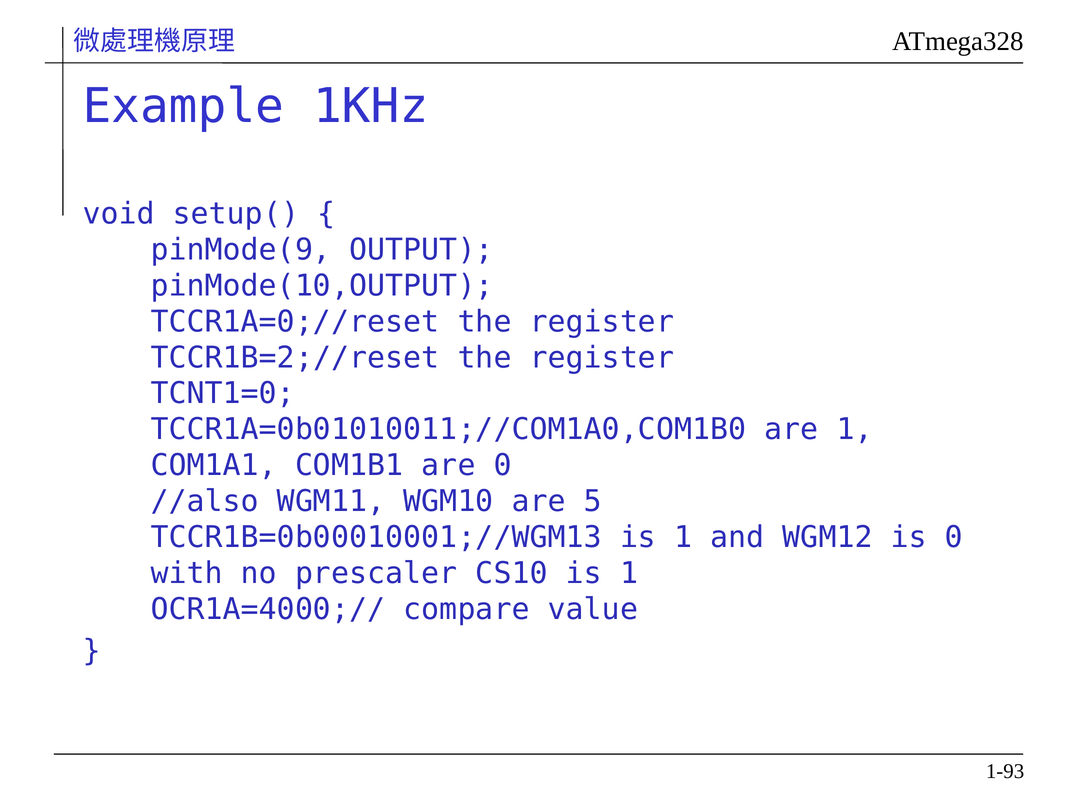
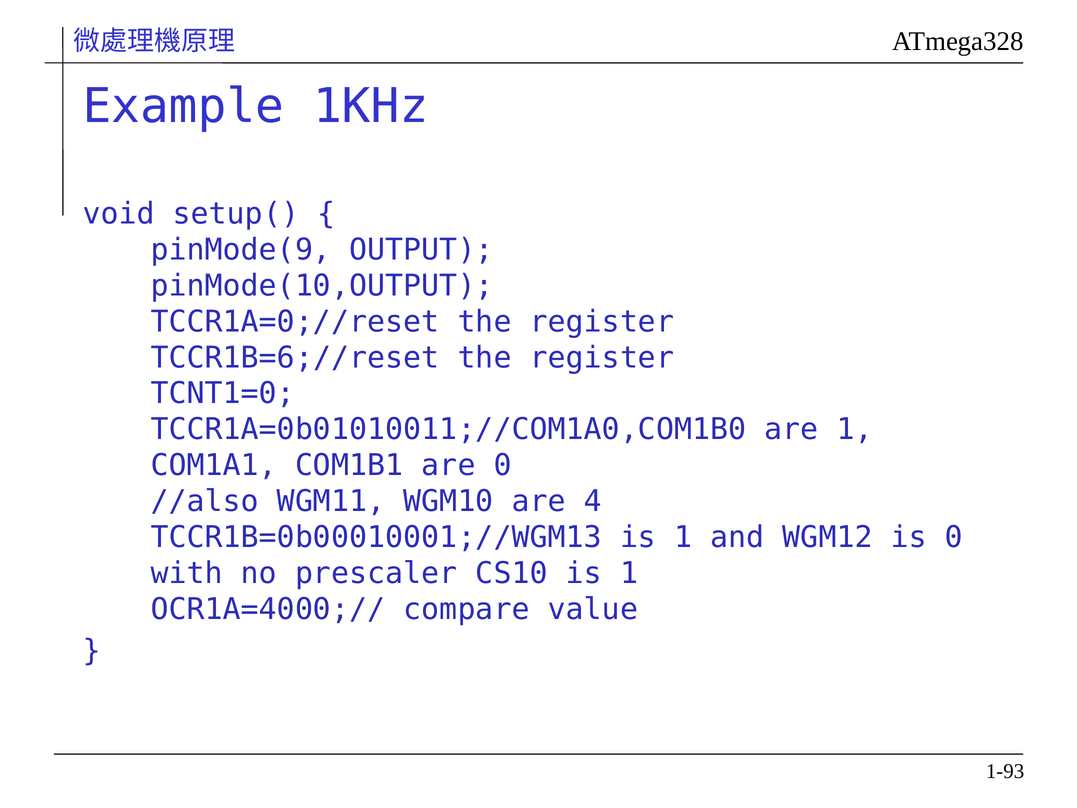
TCCR1B=2;//reset: TCCR1B=2;//reset -> TCCR1B=6;//reset (295, 358)
5: 5 -> 4 (593, 501)
